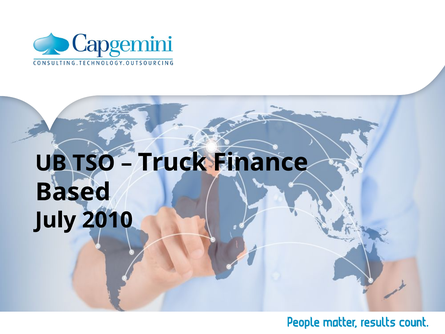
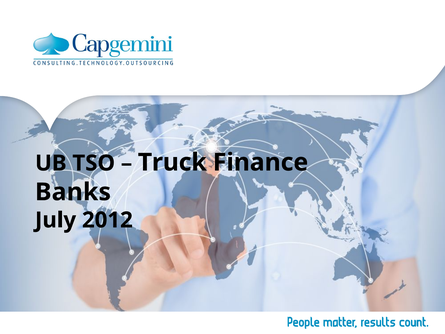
Based: Based -> Banks (73, 192)
2010: 2010 -> 2012 (107, 220)
